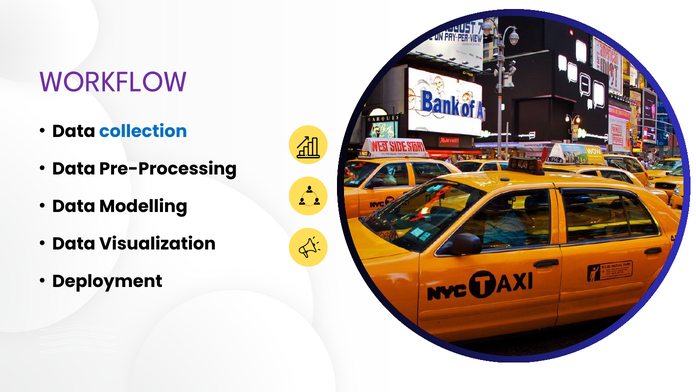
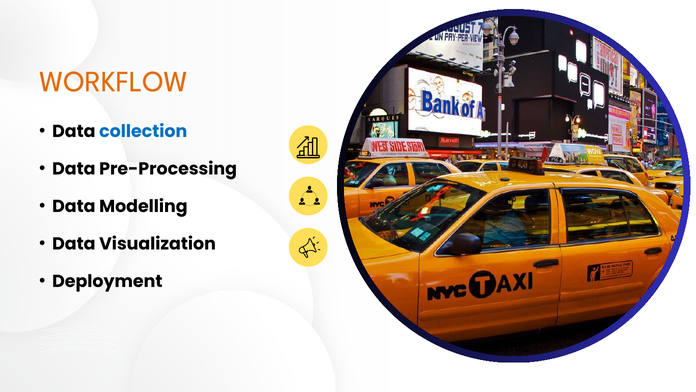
WORKFLOW colour: purple -> orange (113, 81)
